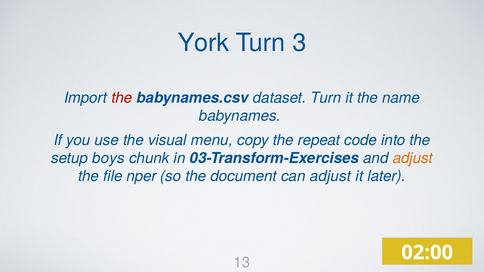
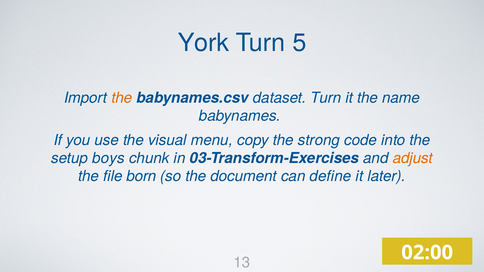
3: 3 -> 5 (299, 43)
the colour: red -> orange (122, 98)
repeat: repeat -> strong (319, 140)
nper: nper -> born (141, 177)
can adjust: adjust -> define (330, 177)
